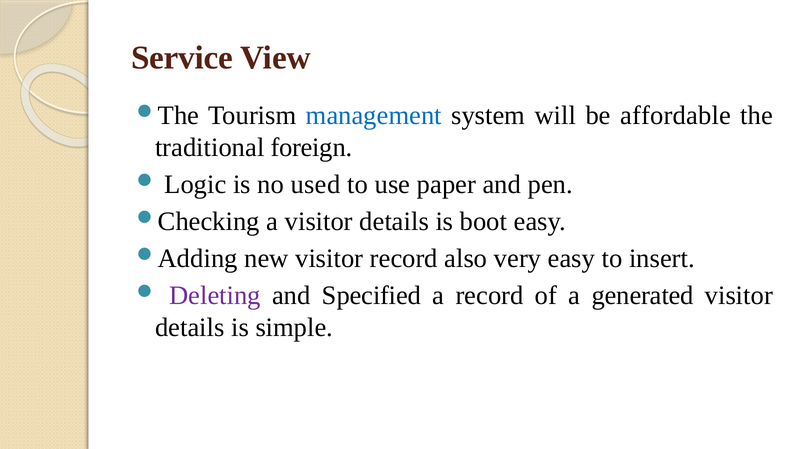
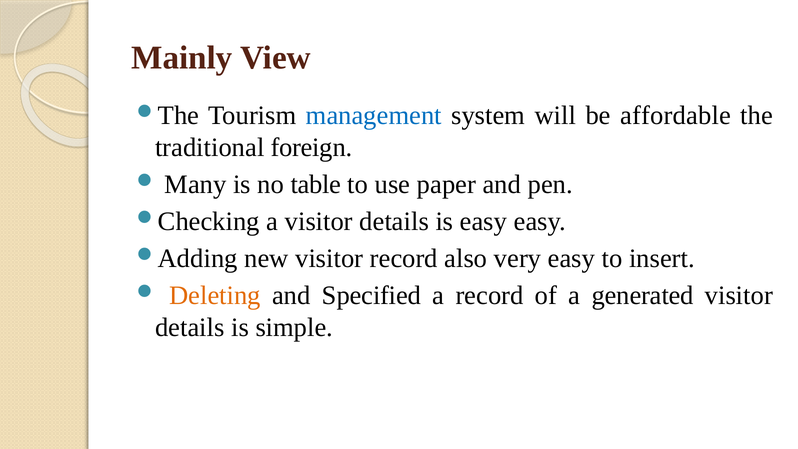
Service: Service -> Mainly (182, 58)
Logic: Logic -> Many (195, 184)
used: used -> table (316, 184)
is boot: boot -> easy (483, 221)
Deleting colour: purple -> orange (215, 295)
